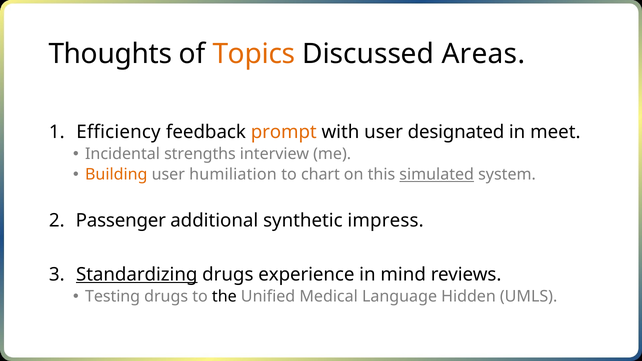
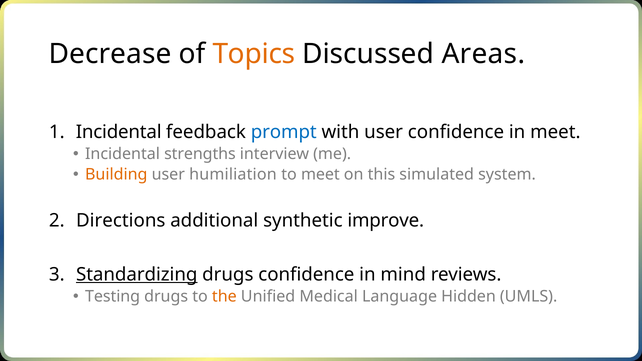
Thoughts: Thoughts -> Decrease (110, 54)
Efficiency: Efficiency -> Incidental (119, 132)
prompt colour: orange -> blue (284, 132)
user designated: designated -> confidence (456, 132)
to chart: chart -> meet (320, 175)
simulated underline: present -> none (437, 175)
Passenger: Passenger -> Directions (121, 221)
impress: impress -> improve (386, 221)
drugs experience: experience -> confidence (306, 274)
the colour: black -> orange (224, 297)
